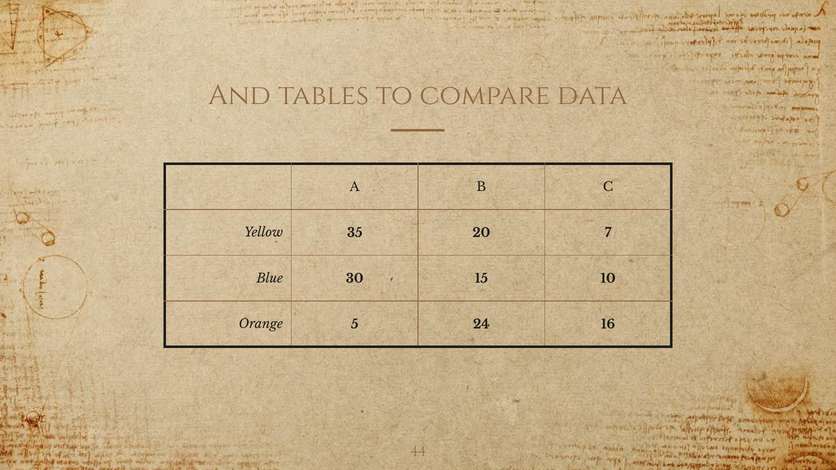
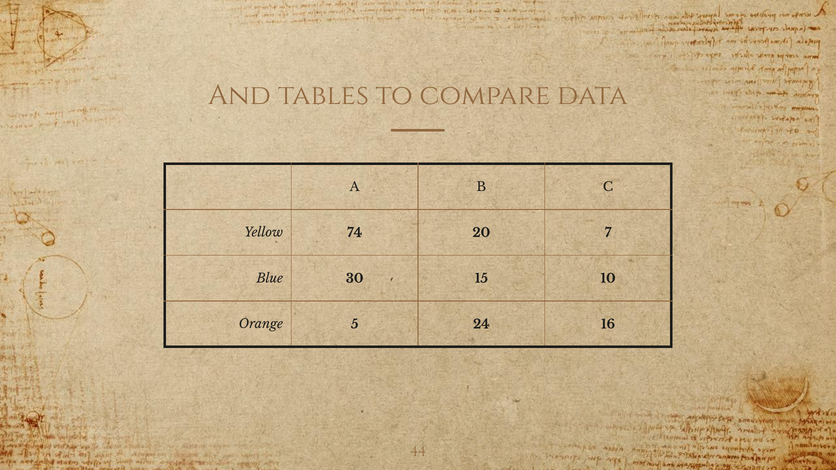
35: 35 -> 74 (355, 233)
